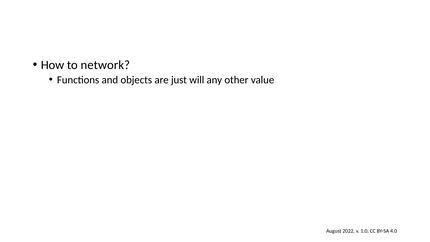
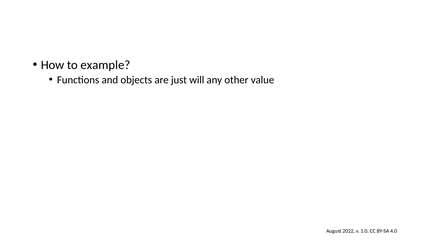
network: network -> example (105, 65)
